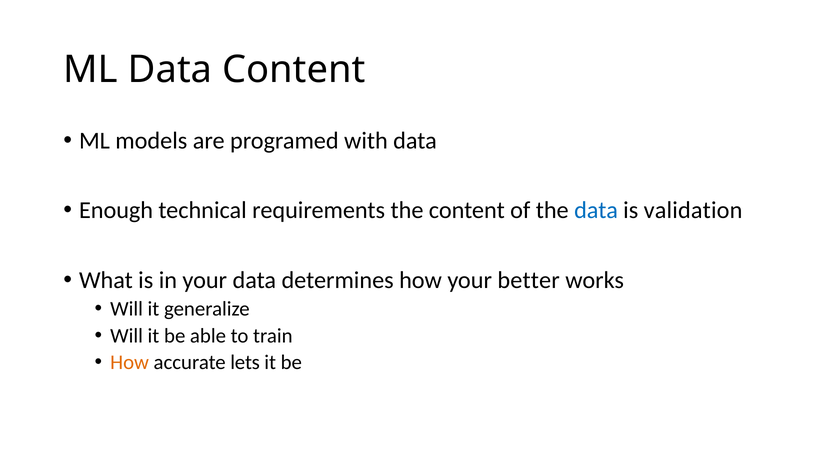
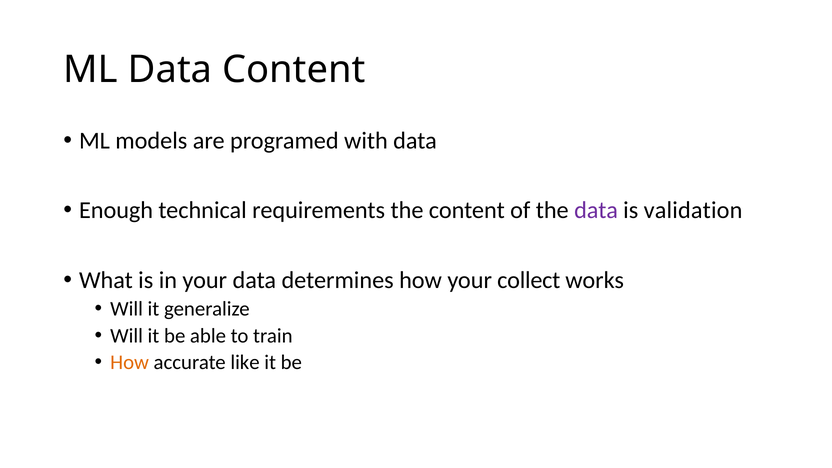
data colour: blue -> purple (596, 210)
better: better -> collect (529, 280)
lets: lets -> like (245, 362)
